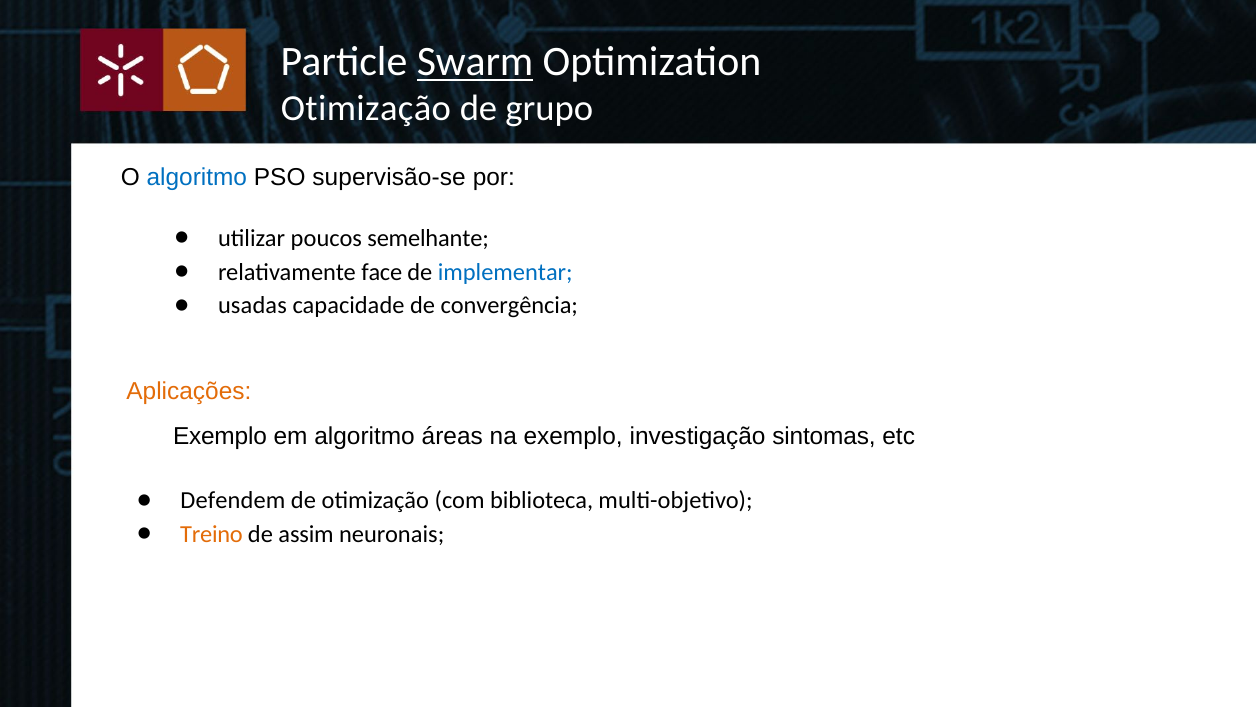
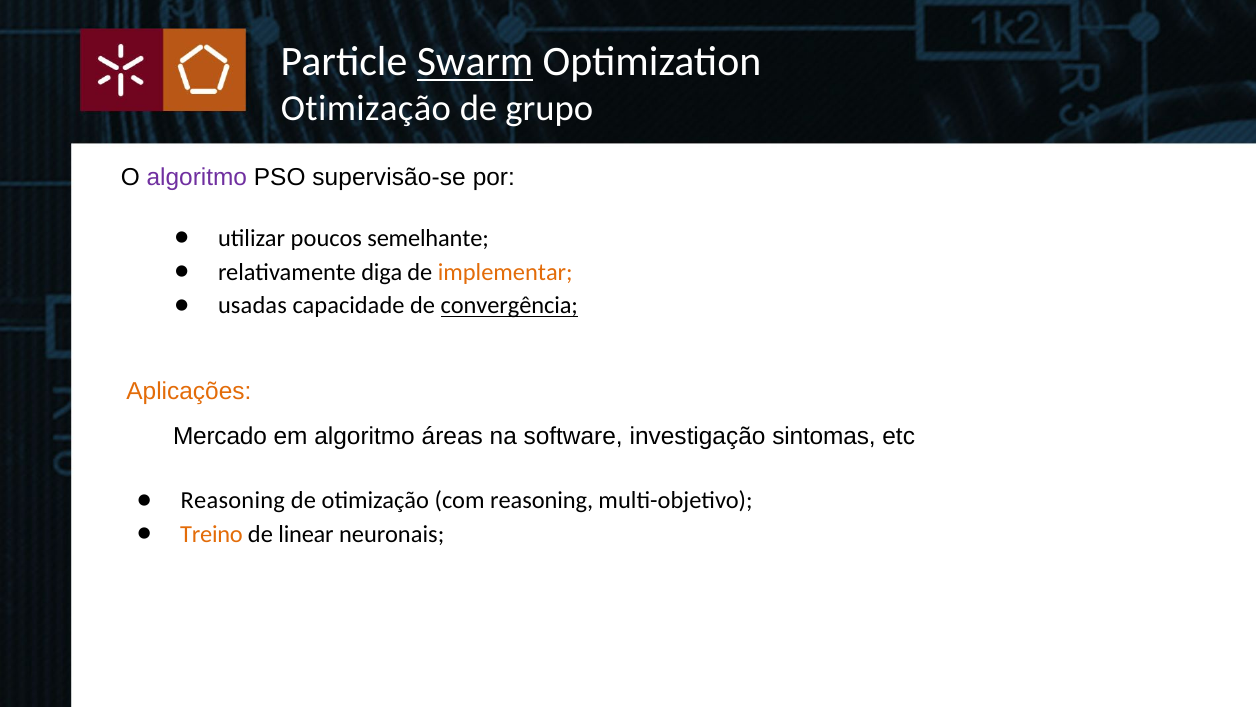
algoritmo colour: blue -> purple (197, 177)
face: face -> diga (382, 272)
implementar colour: blue -> orange (505, 272)
convergência underline: none -> present (509, 306)
Exemplo: Exemplo -> Mercado (220, 436)
na exemplo: exemplo -> software (573, 436)
Defendem: Defendem -> Reasoning (233, 500)
com biblioteca: biblioteca -> reasoning (542, 500)
assim: assim -> linear (306, 534)
